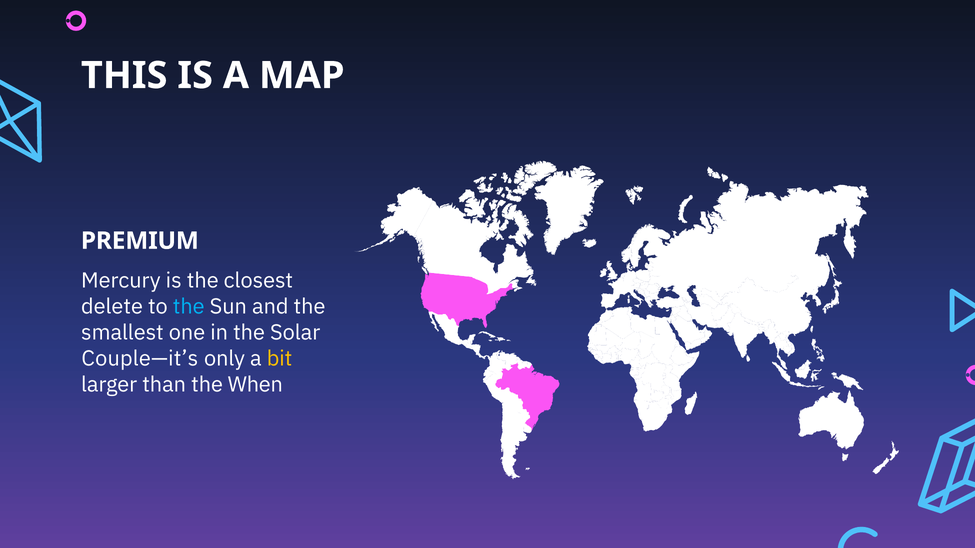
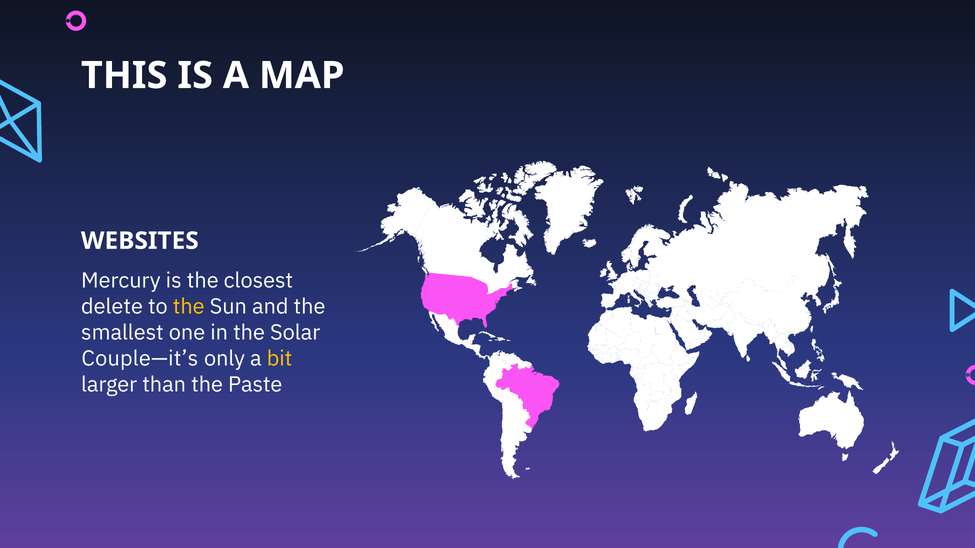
PREMIUM: PREMIUM -> WEBSITES (140, 241)
the colour: light blue -> yellow (189, 307)
When: When -> Paste (255, 385)
